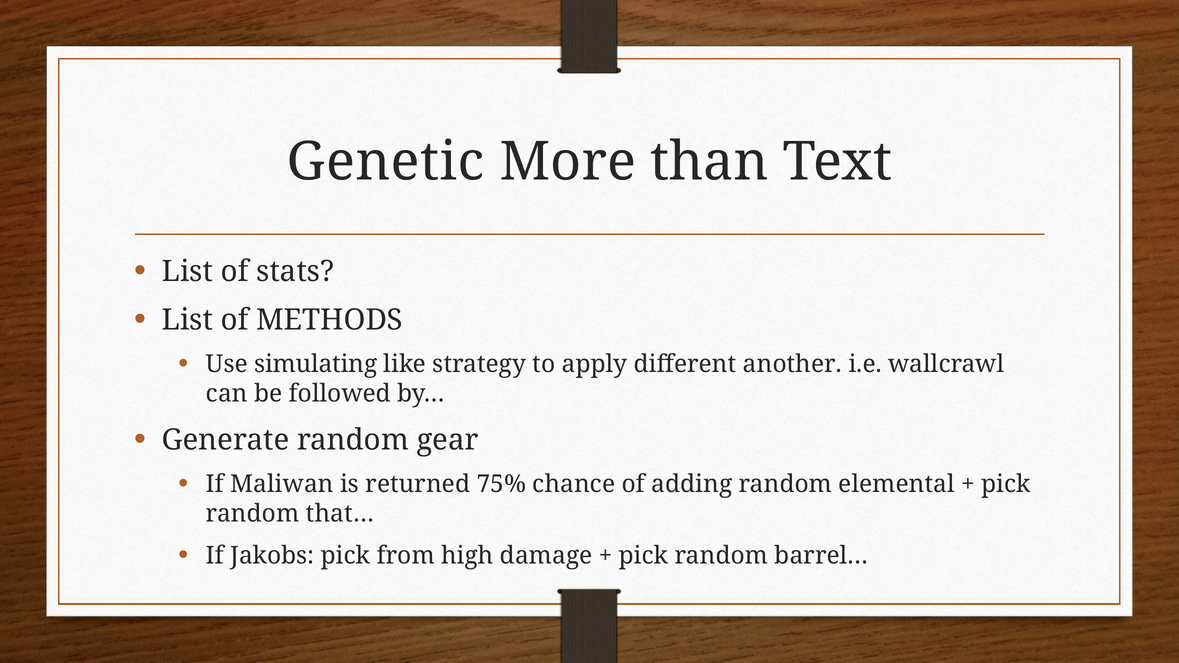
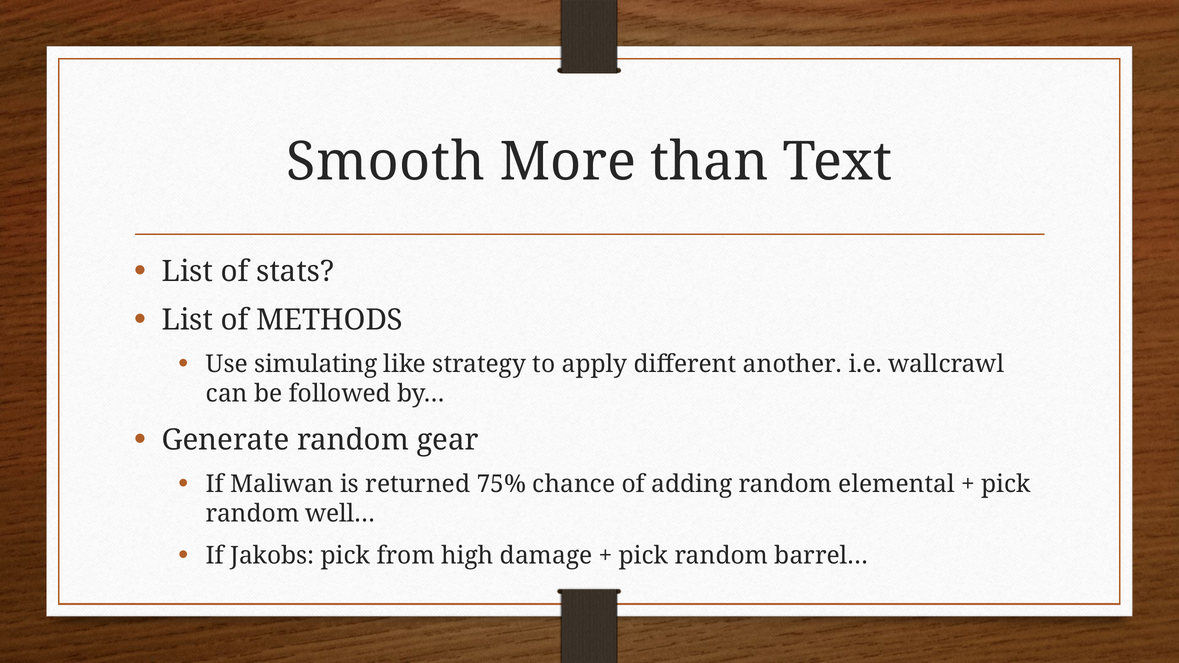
Genetic: Genetic -> Smooth (386, 162)
that…: that… -> well… (340, 514)
